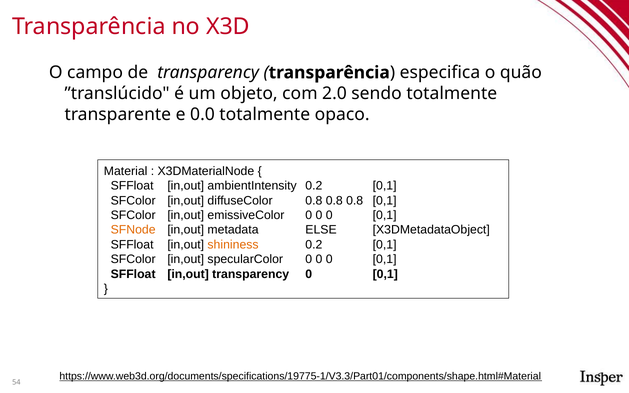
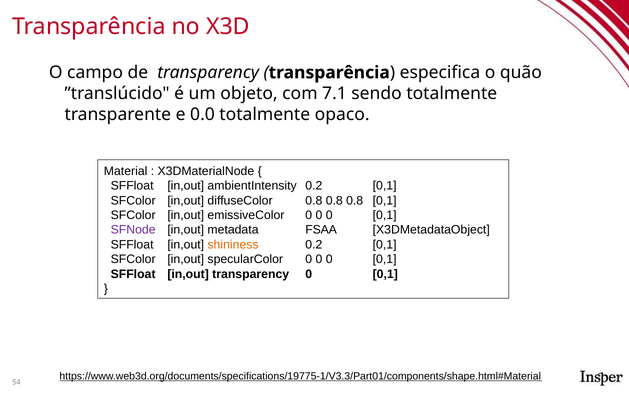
2.0: 2.0 -> 7.1 (334, 94)
SFNode colour: orange -> purple (133, 230)
ELSE: ELSE -> FSAA (321, 230)
